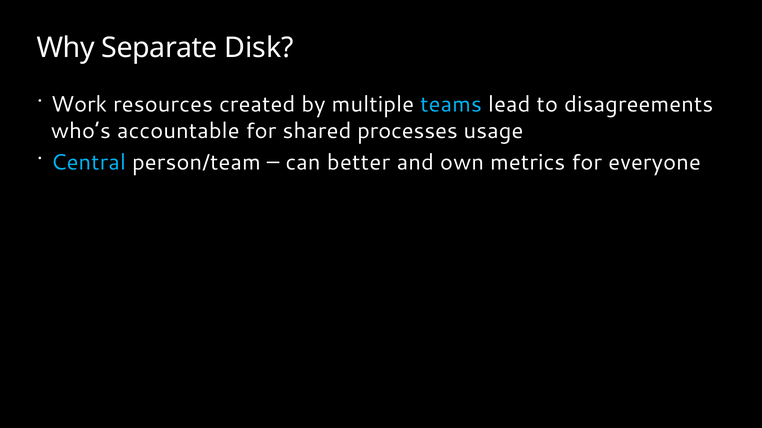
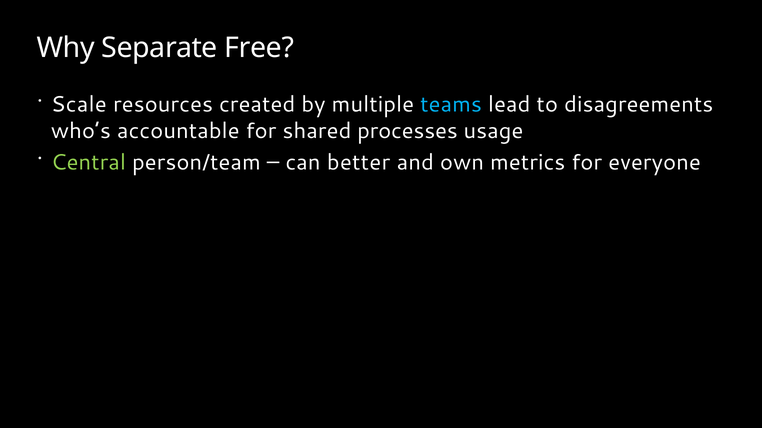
Disk: Disk -> Free (259, 48)
Work: Work -> Scale (79, 105)
Central colour: light blue -> light green (88, 162)
